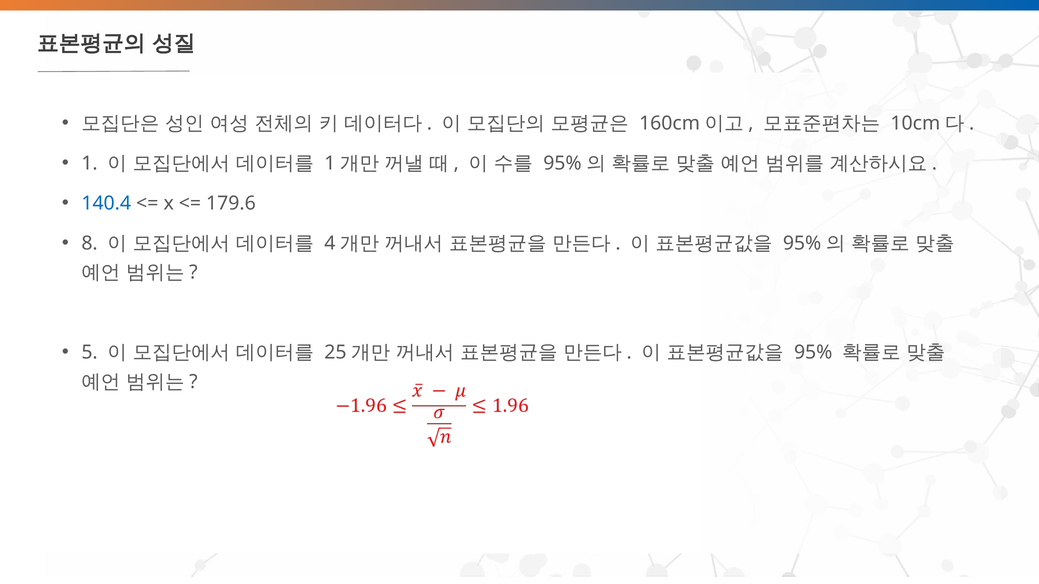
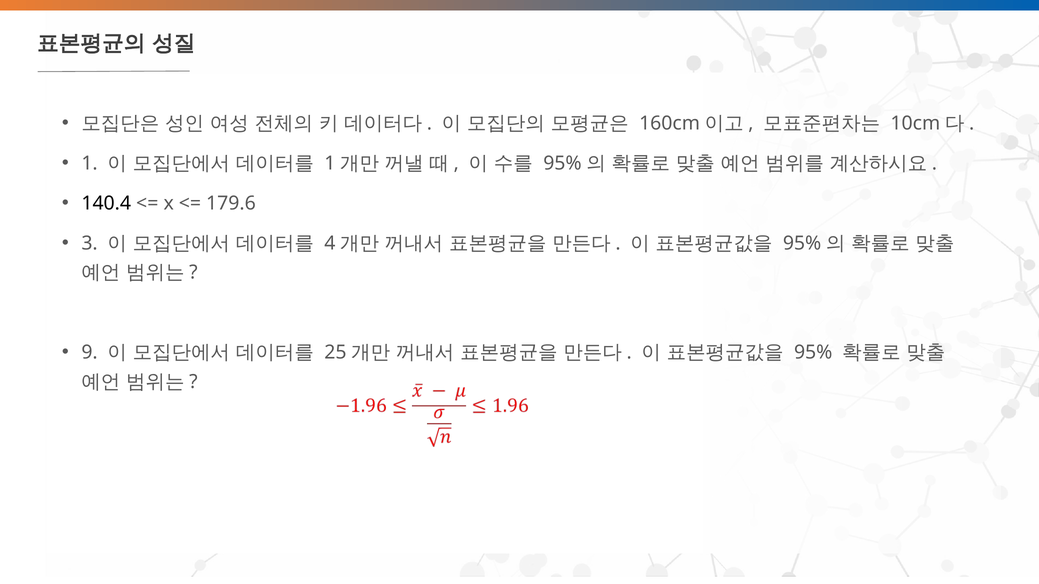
140.4 colour: blue -> black (106, 204)
8: 8 -> 3 (90, 244)
5: 5 -> 9 (90, 353)
